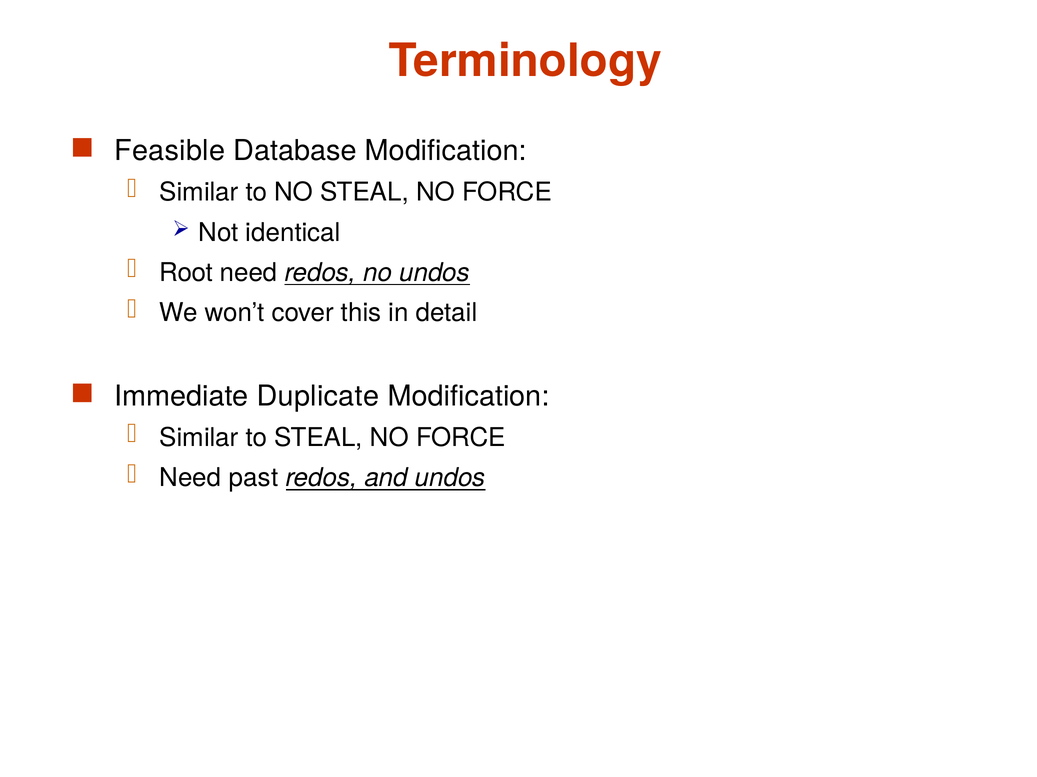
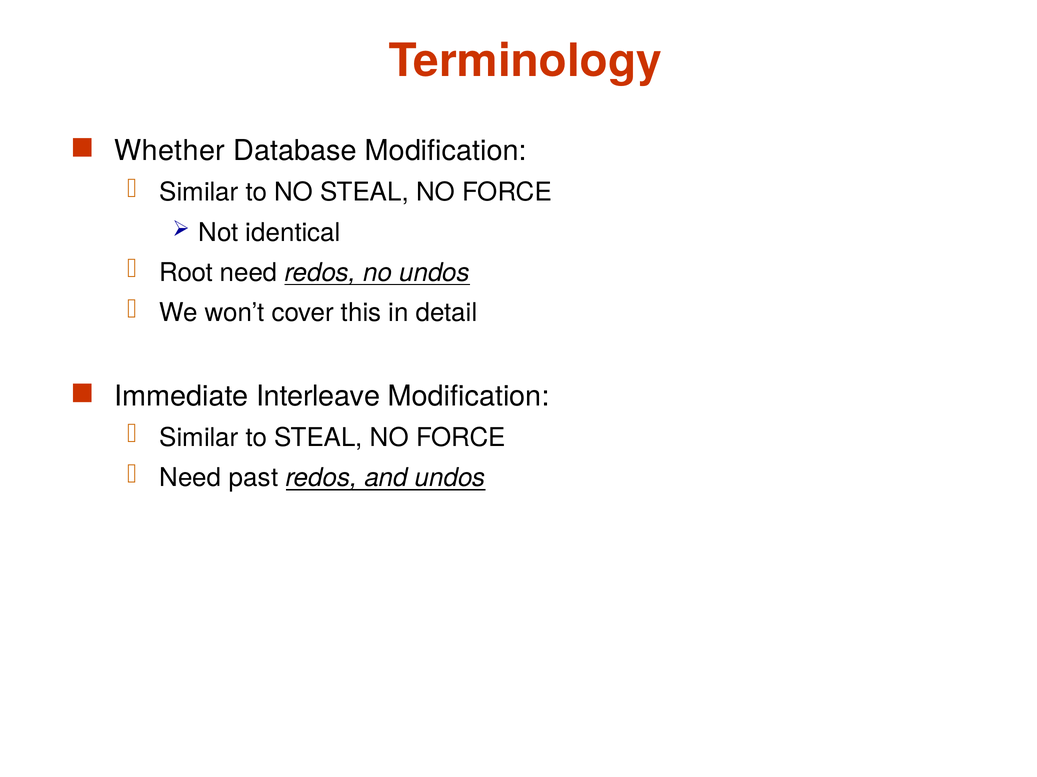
Feasible: Feasible -> Whether (170, 151)
Duplicate: Duplicate -> Interleave (318, 396)
